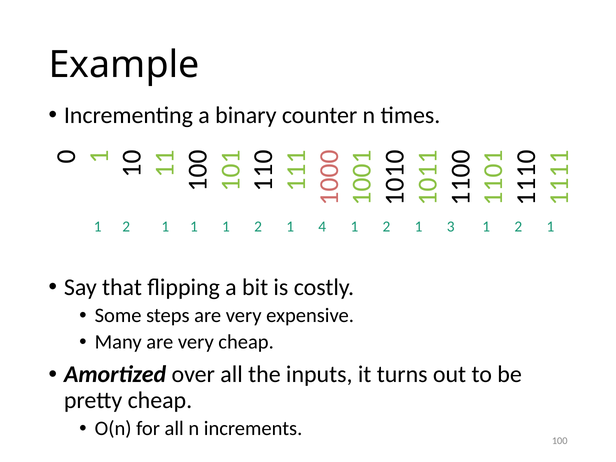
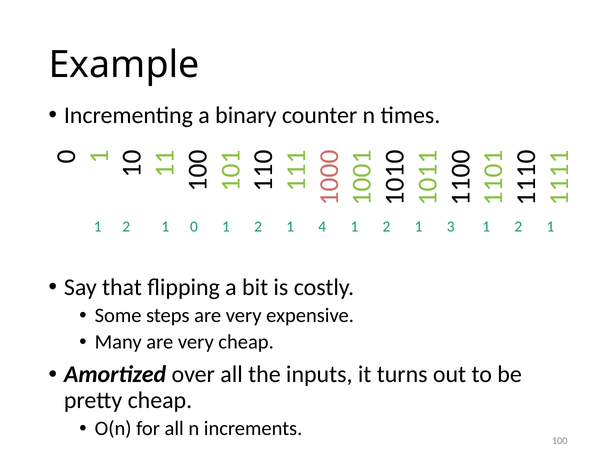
2 1 1: 1 -> 0 (194, 227)
